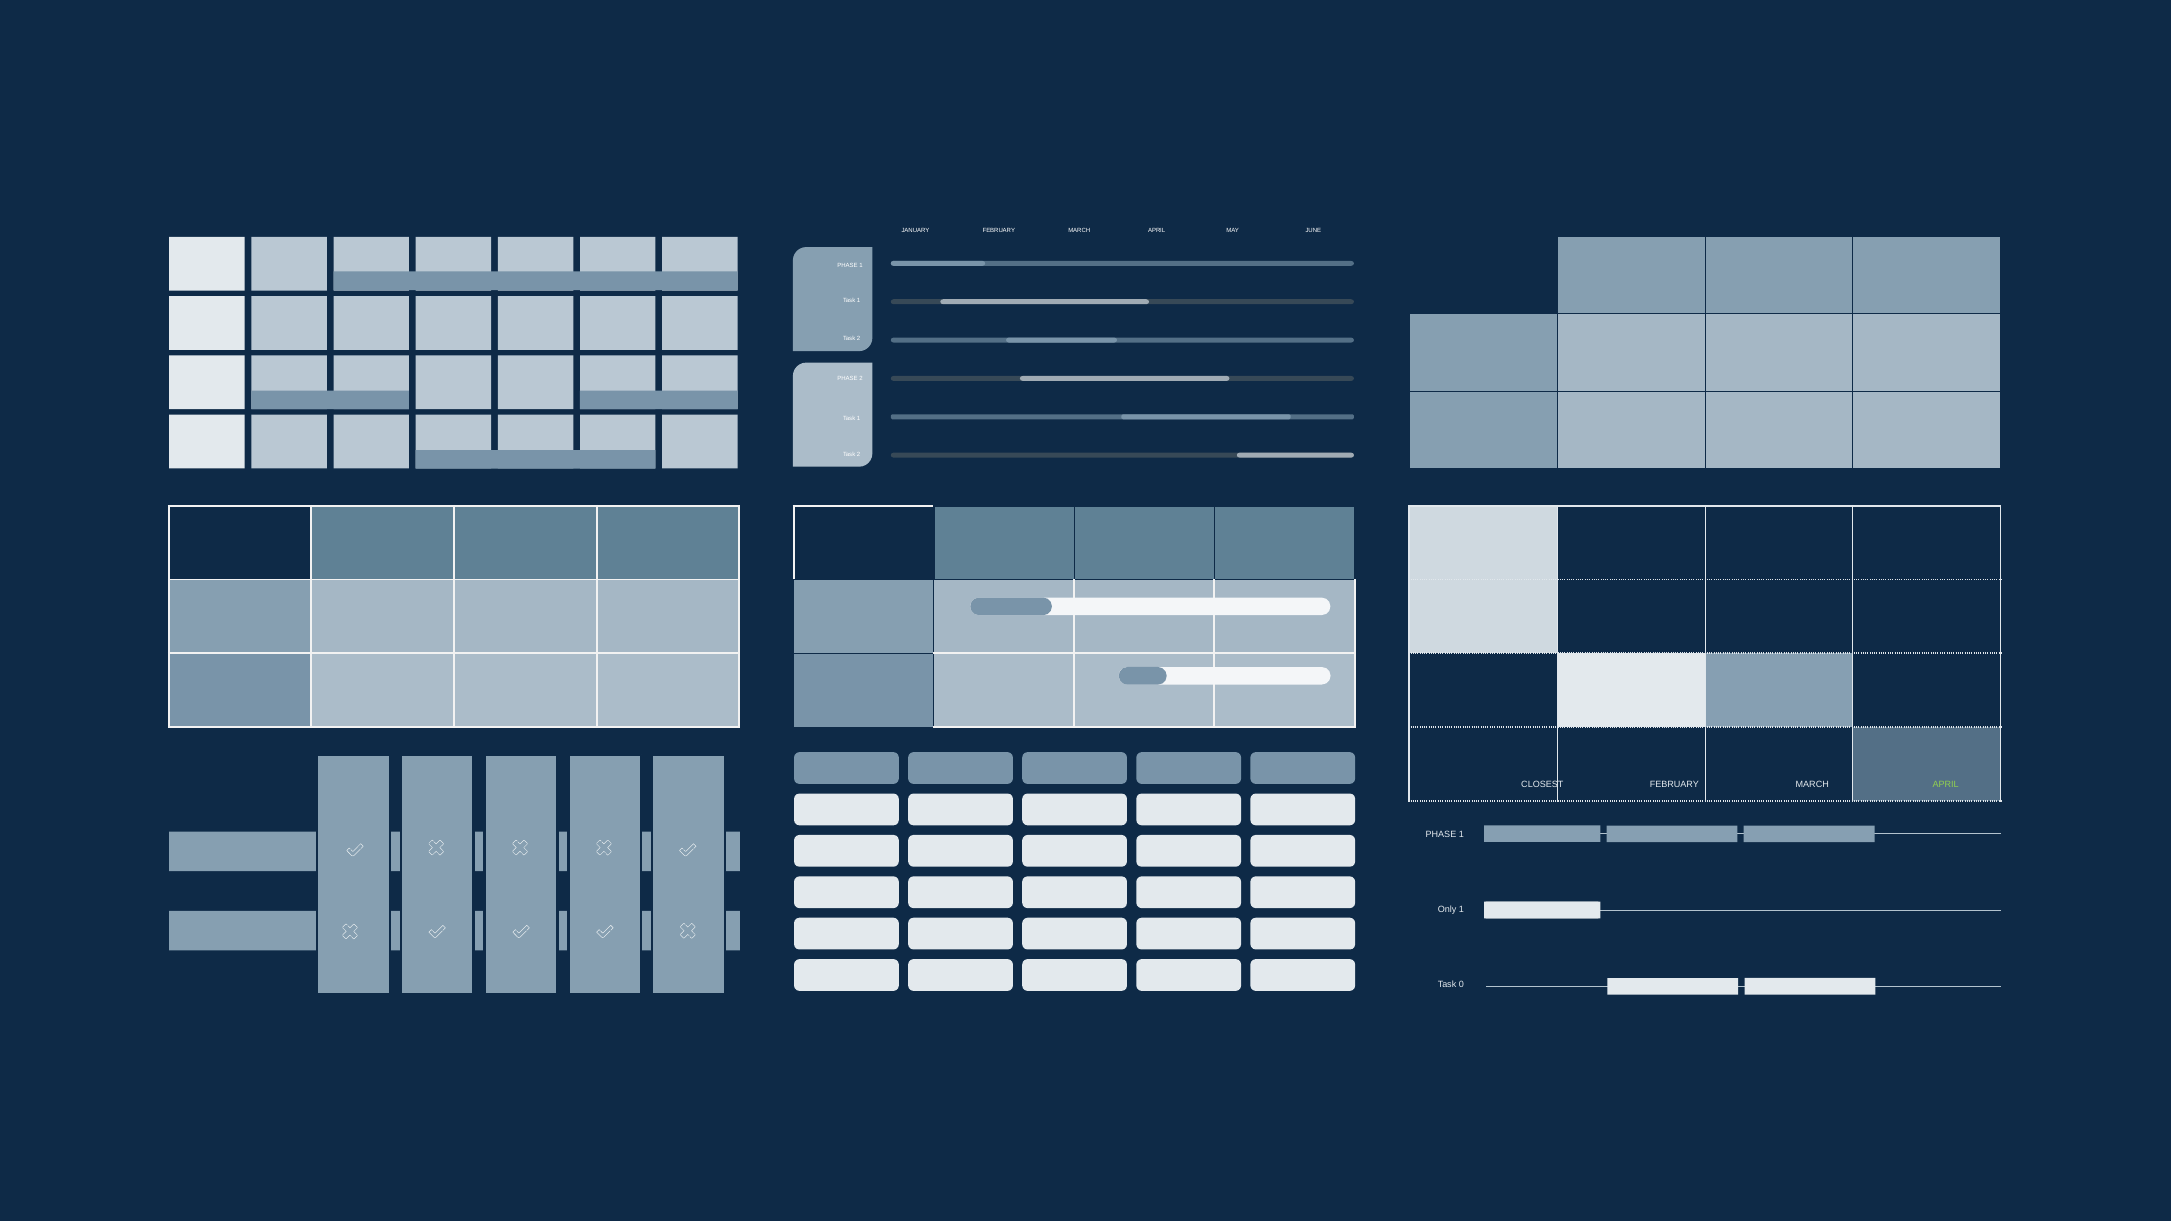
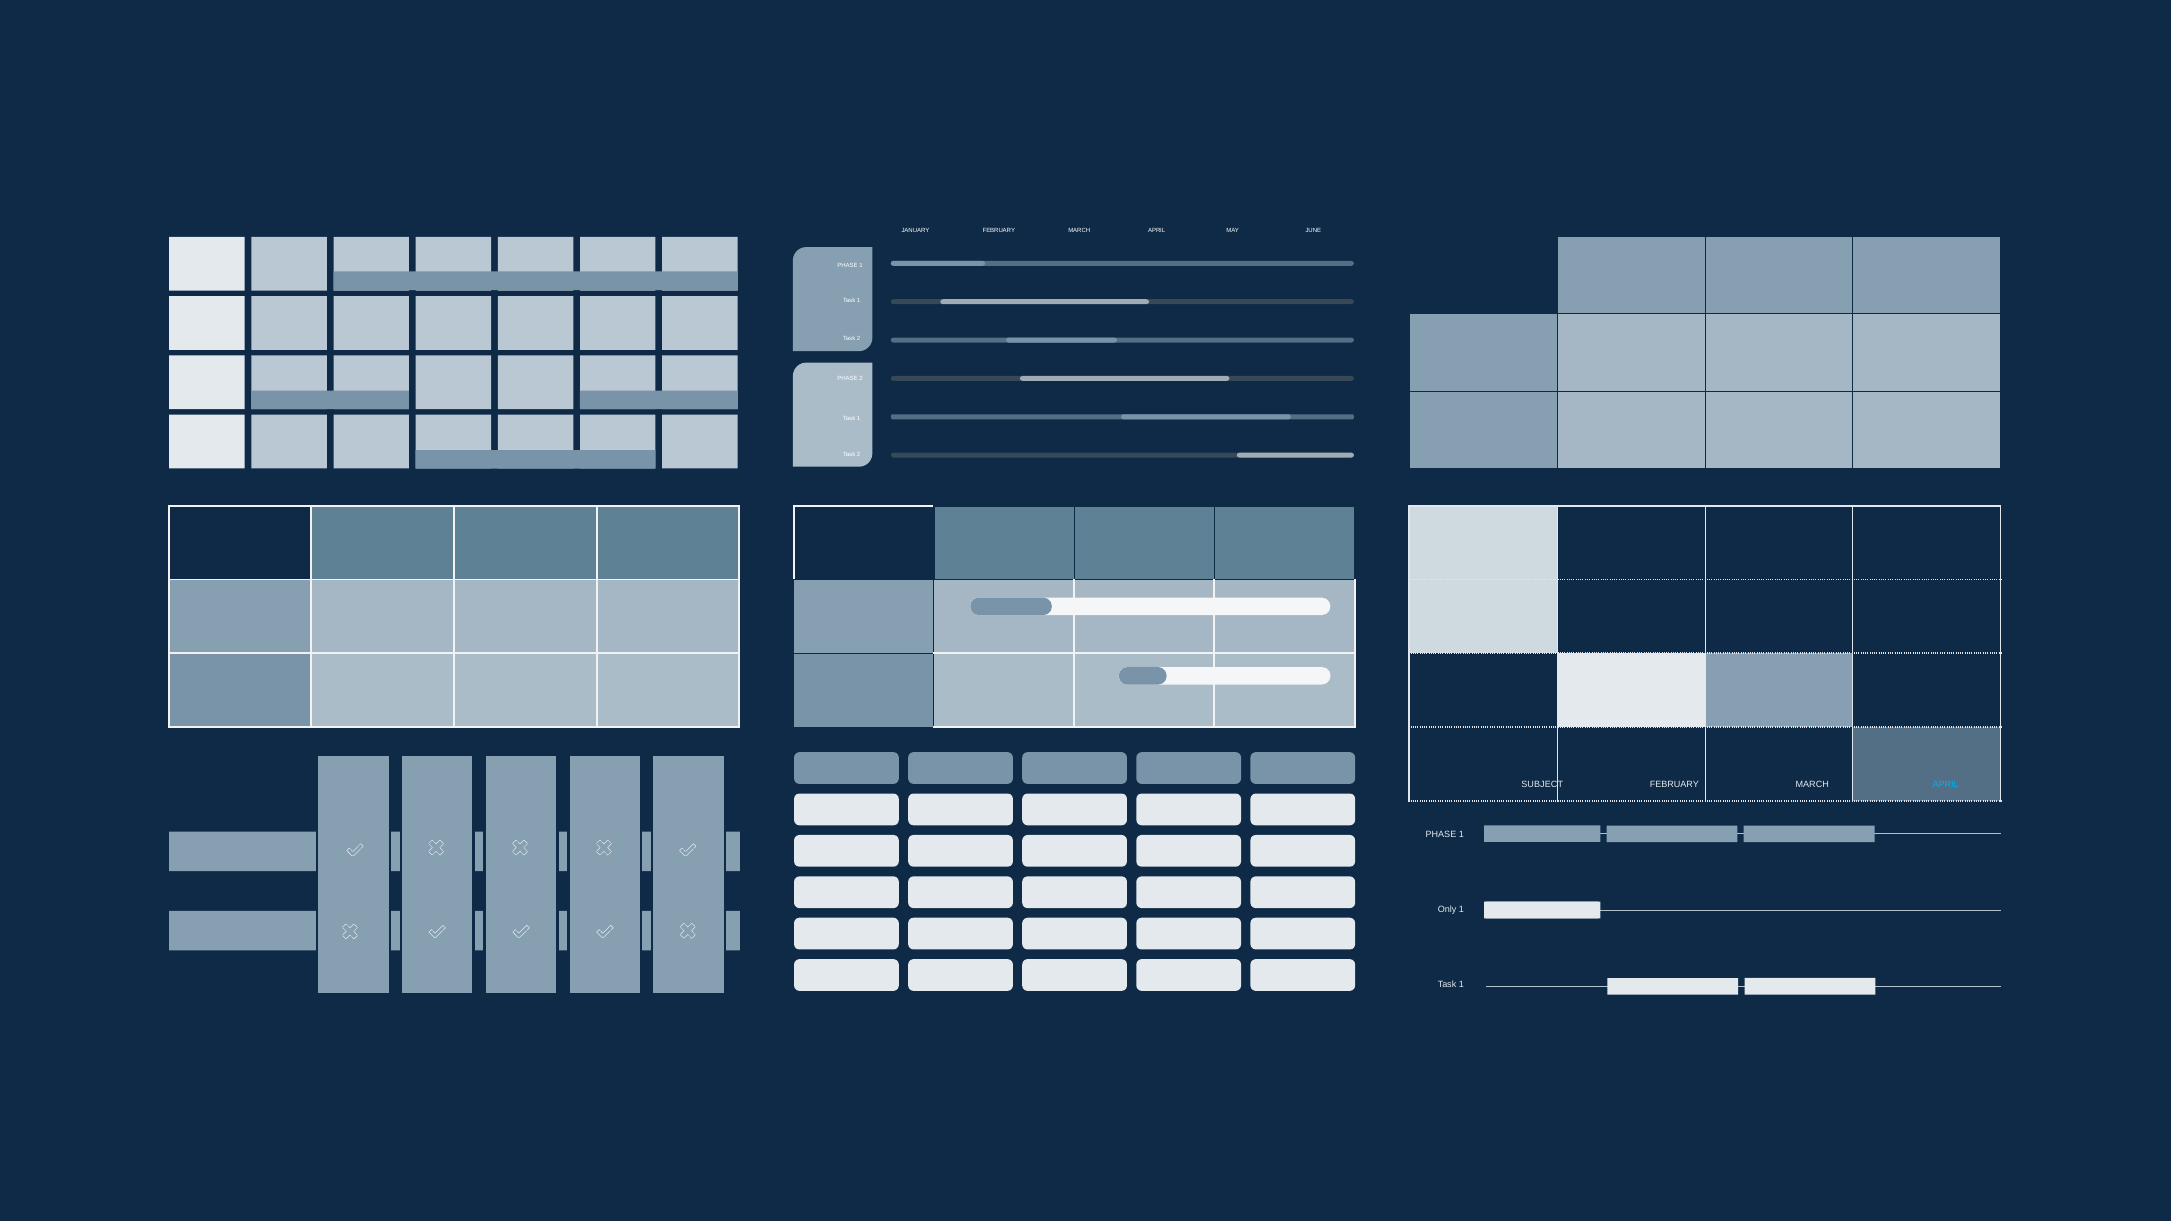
CLOSEST: CLOSEST -> SUBJECT (1542, 784)
APRIL colour: light green -> light blue (1946, 784)
0: 0 -> 1 (1461, 984)
